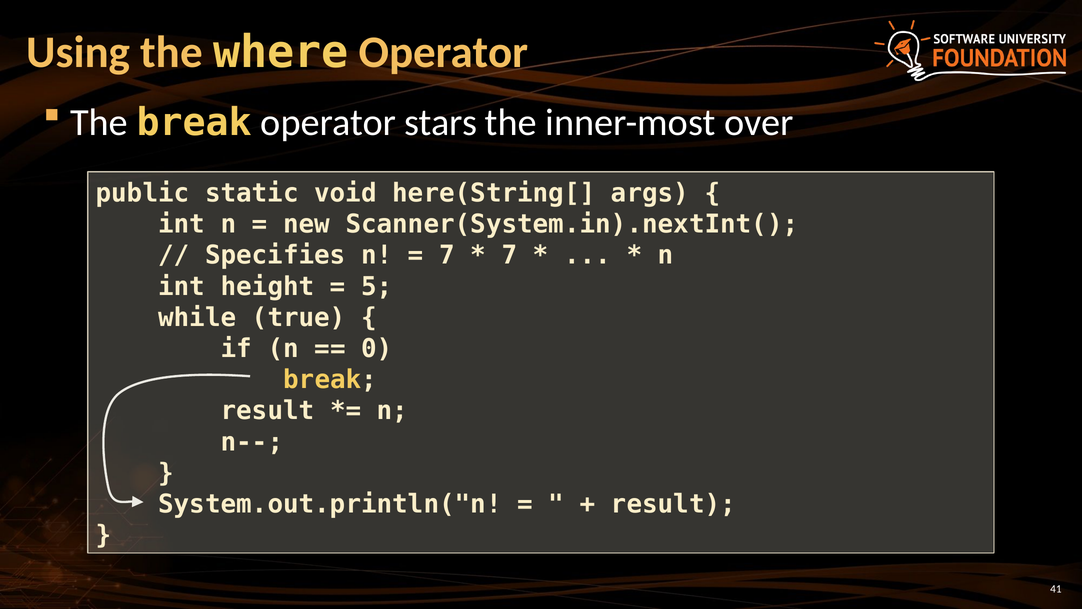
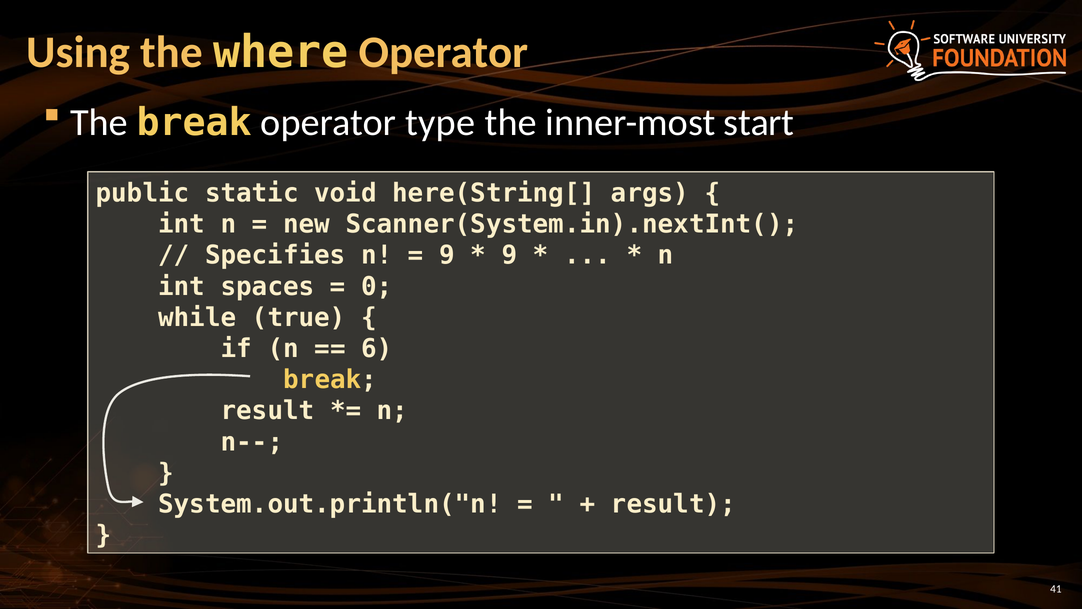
stars: stars -> type (440, 123)
over: over -> start (759, 123)
7: 7 -> 9 (447, 255)
7: 7 -> 9 (510, 255)
height: height -> spaces (268, 286)
5: 5 -> 0 (377, 286)
0: 0 -> 6 (377, 349)
